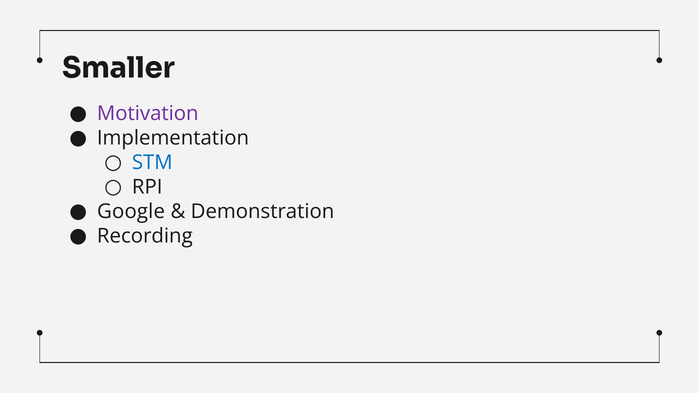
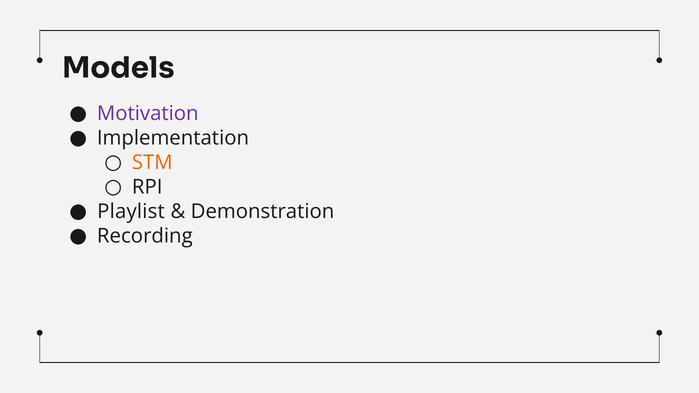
Smaller: Smaller -> Models (118, 68)
STM colour: blue -> orange (152, 163)
Google: Google -> Playlist (131, 211)
